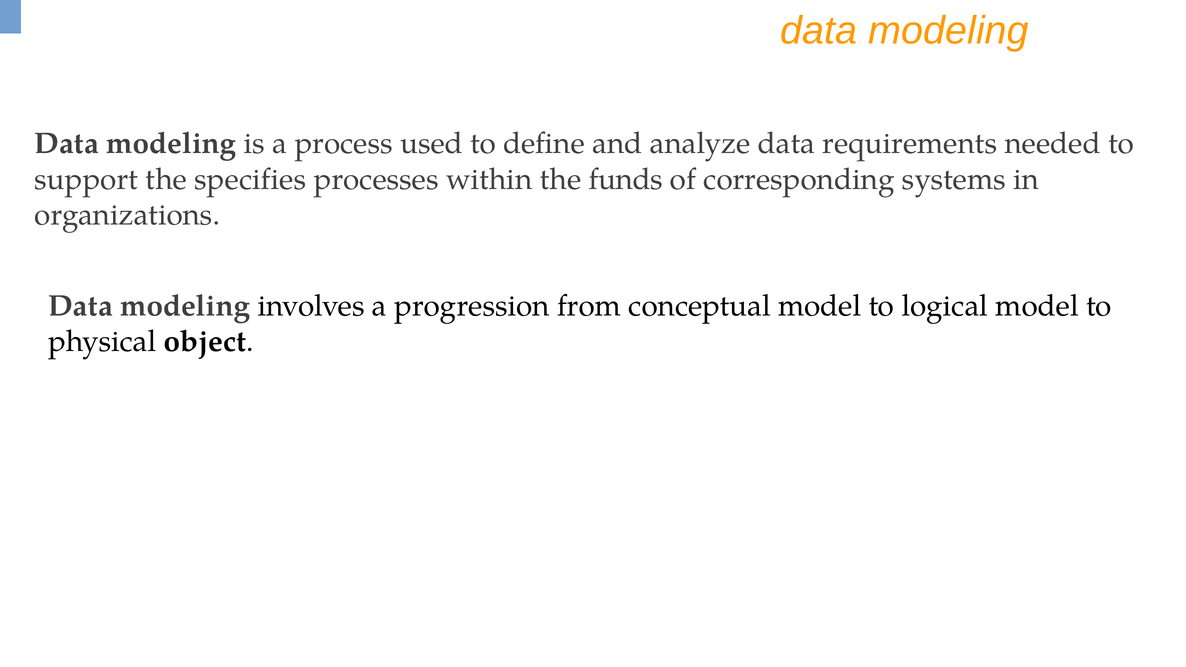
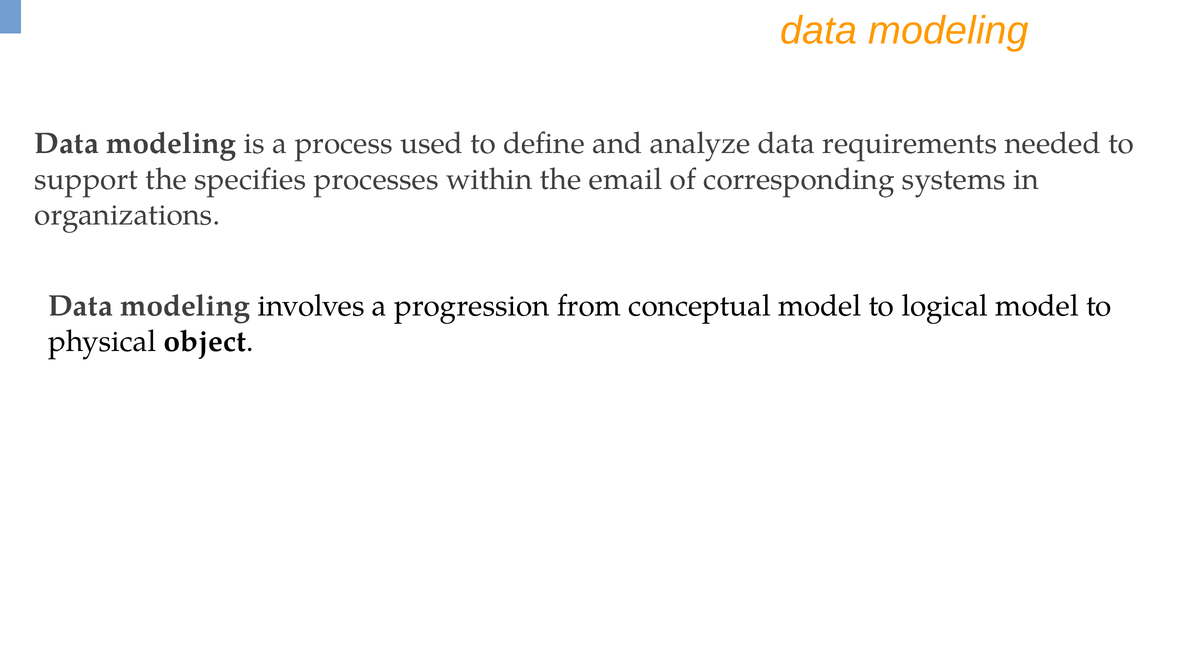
funds: funds -> email (626, 179)
